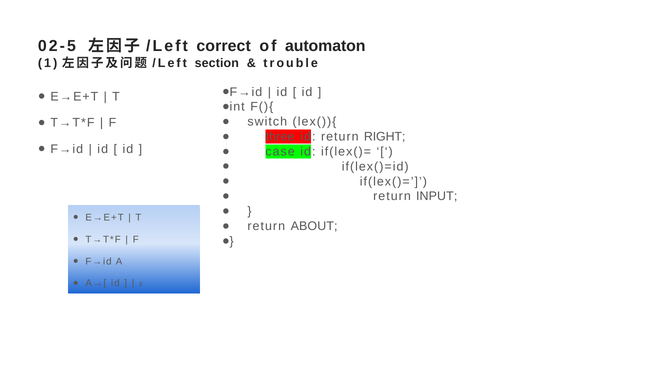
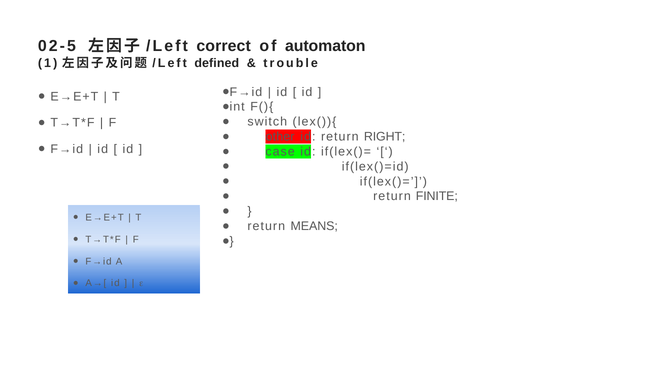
section: section -> defined (217, 63)
three: three -> other (280, 137)
INPUT: INPUT -> FINITE (437, 196)
ABOUT: ABOUT -> MEANS (314, 226)
